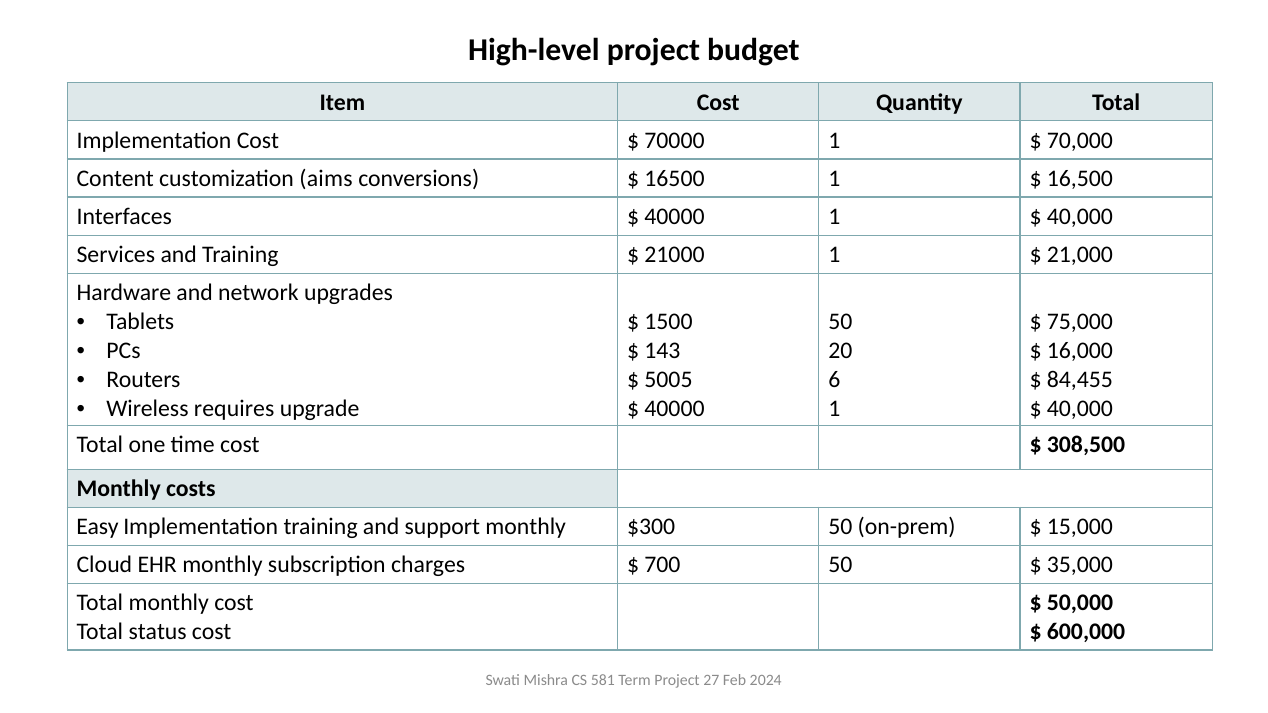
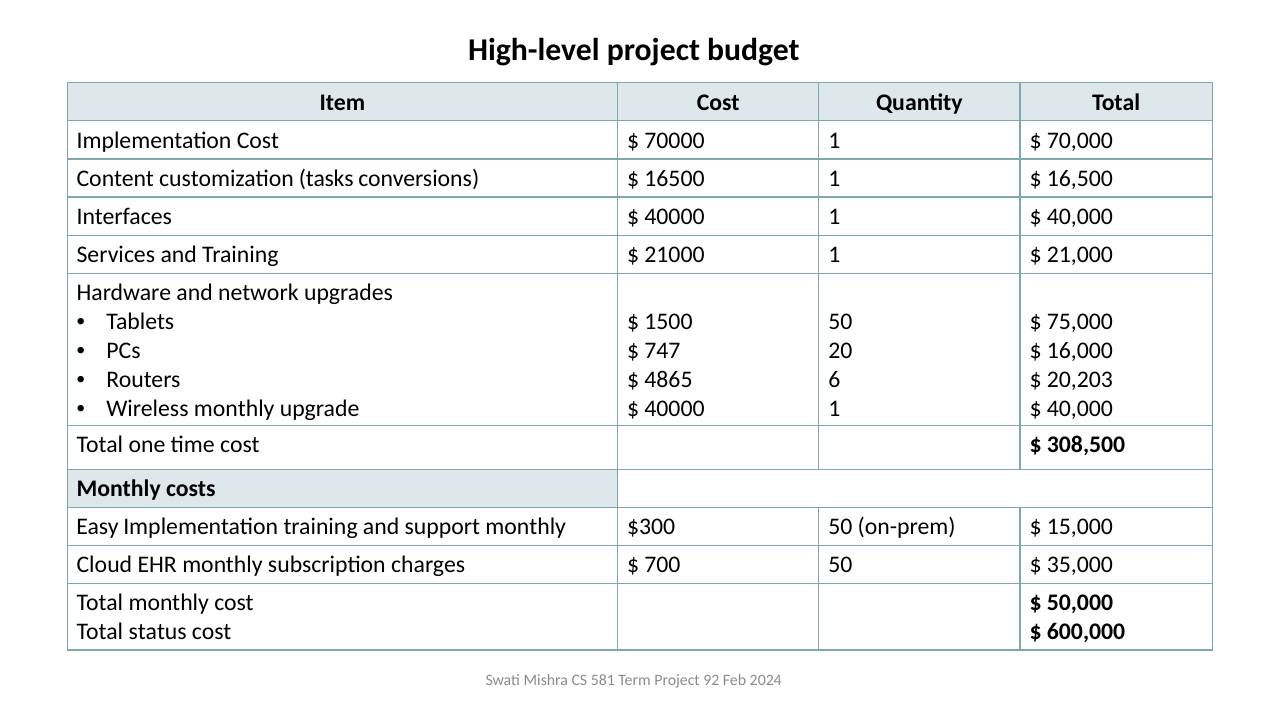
aims: aims -> tasks (326, 179)
143: 143 -> 747 (662, 351)
5005: 5005 -> 4865 (668, 380)
84,455: 84,455 -> 20,203 (1080, 380)
Wireless requires: requires -> monthly (234, 409)
27: 27 -> 92 (711, 681)
